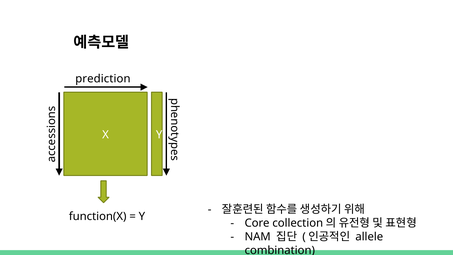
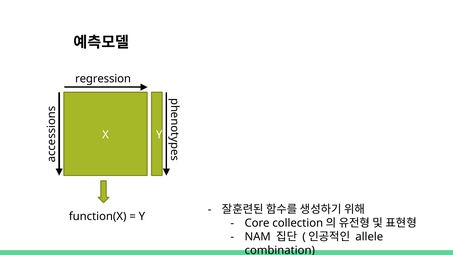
prediction: prediction -> regression (103, 79)
